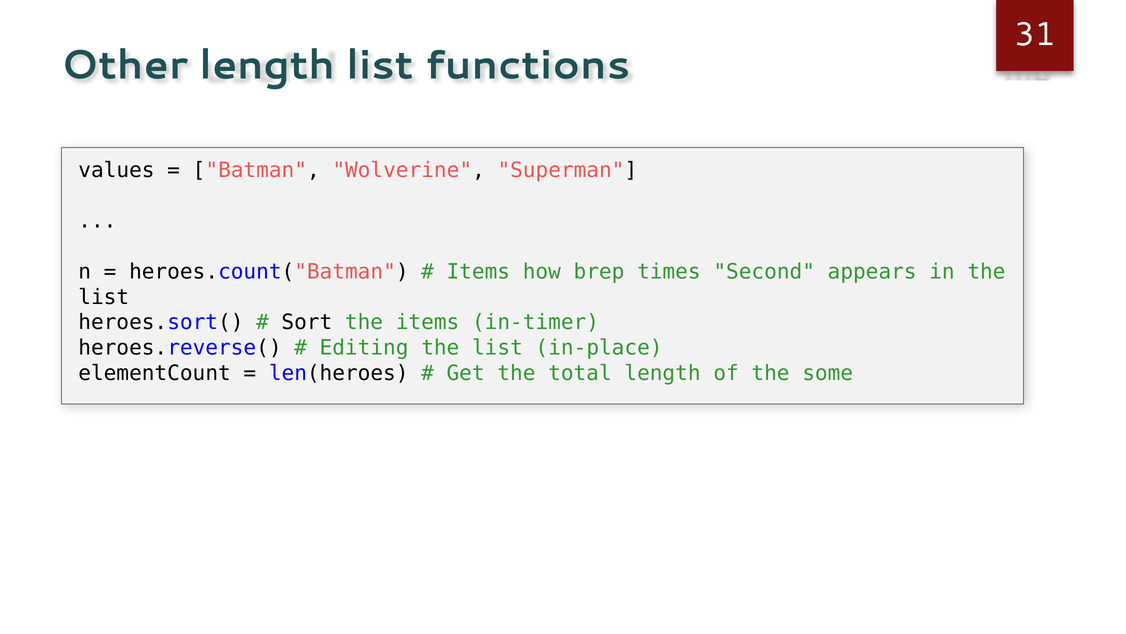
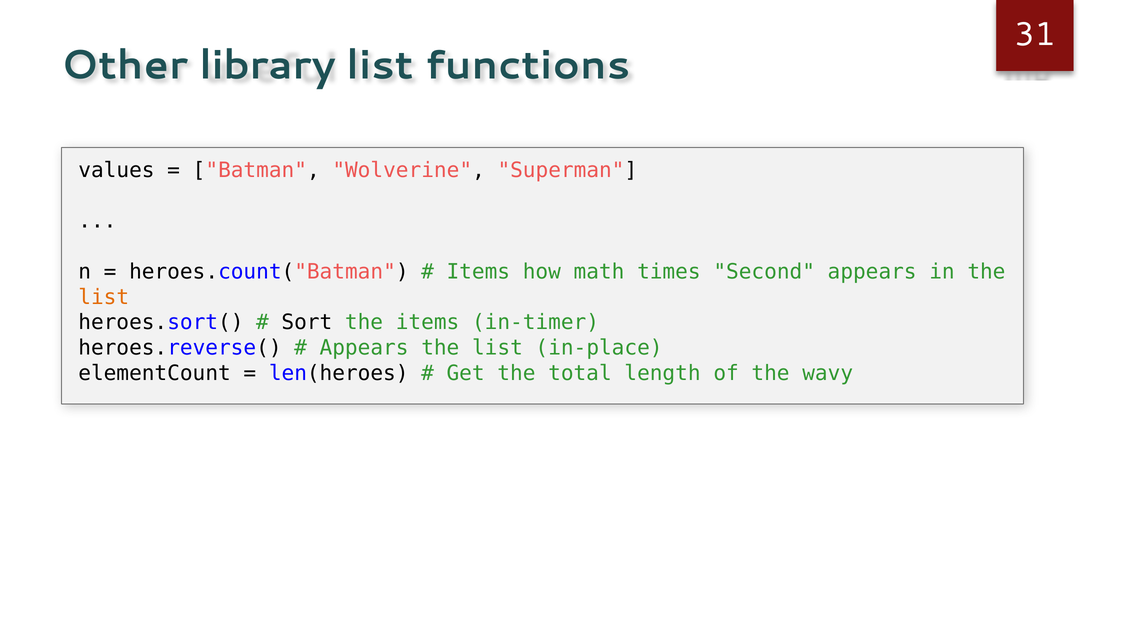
Other length: length -> library (267, 65)
brep: brep -> math (599, 271)
list colour: black -> orange (104, 297)
Editing: Editing -> Appears (364, 347)
some: some -> wavy (828, 373)
